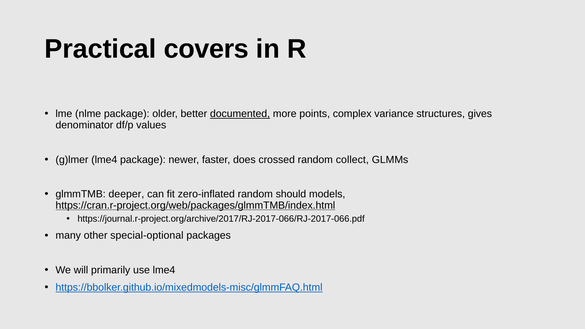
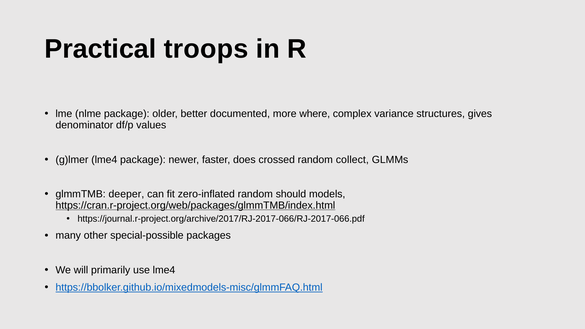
covers: covers -> troops (206, 49)
documented underline: present -> none (240, 114)
points: points -> where (315, 114)
special-optional: special-optional -> special-possible (147, 236)
